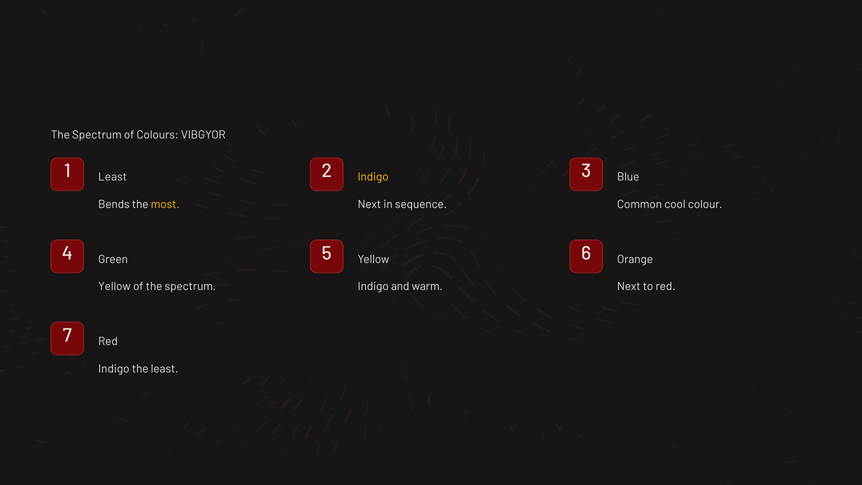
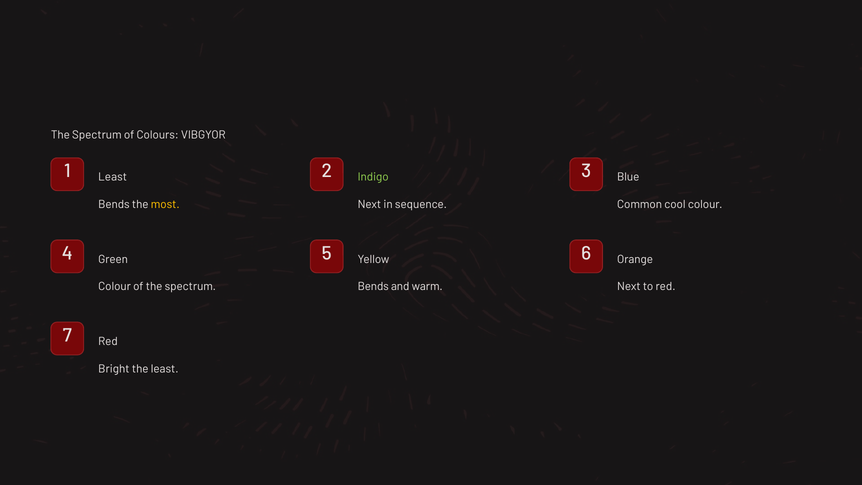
Indigo colour: yellow -> light green (373, 177)
Yellow: Yellow -> Colour (115, 287)
Indigo: Indigo -> Bends (373, 287)
Indigo: Indigo -> Bright (114, 369)
